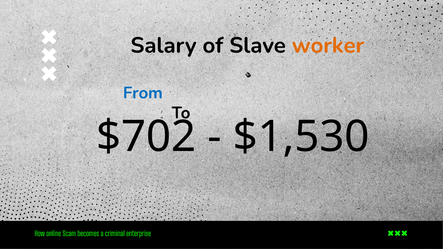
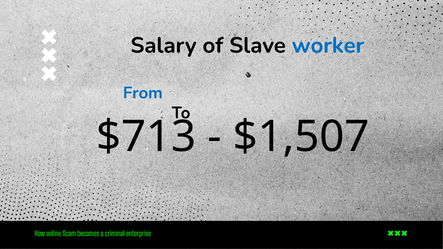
worker colour: orange -> blue (328, 45)
$702: $702 -> $713 (146, 137)
$1,530: $1,530 -> $1,507 (301, 137)
